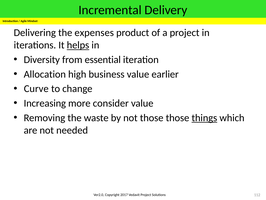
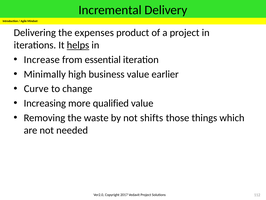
Diversity: Diversity -> Increase (42, 60)
Allocation: Allocation -> Minimally (45, 74)
consider: consider -> qualified (111, 103)
not those: those -> shifts (152, 118)
things underline: present -> none (204, 118)
